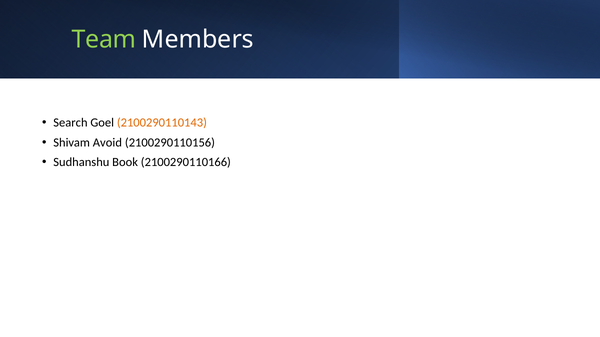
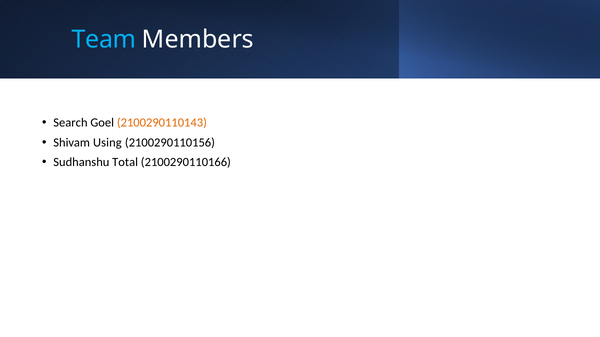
Team colour: light green -> light blue (104, 40)
Avoid: Avoid -> Using (107, 143)
Book: Book -> Total (125, 162)
